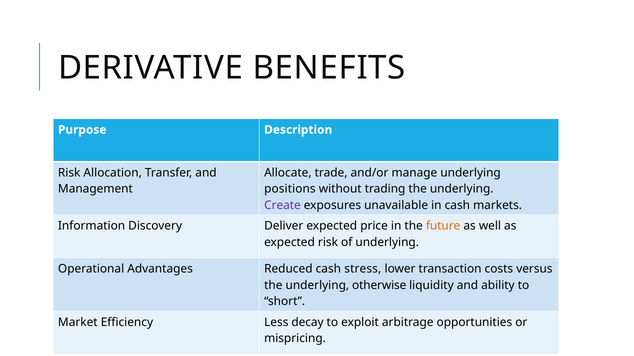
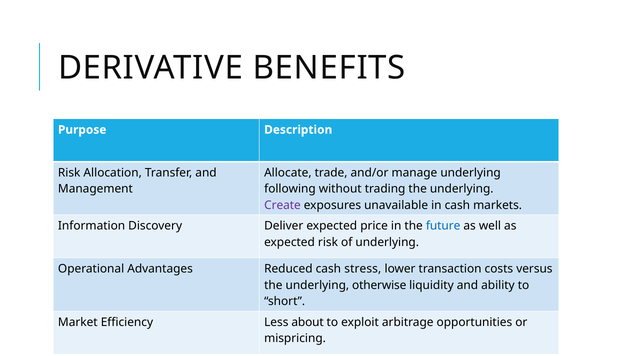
positions: positions -> following (290, 189)
future colour: orange -> blue (443, 226)
decay: decay -> about (308, 323)
